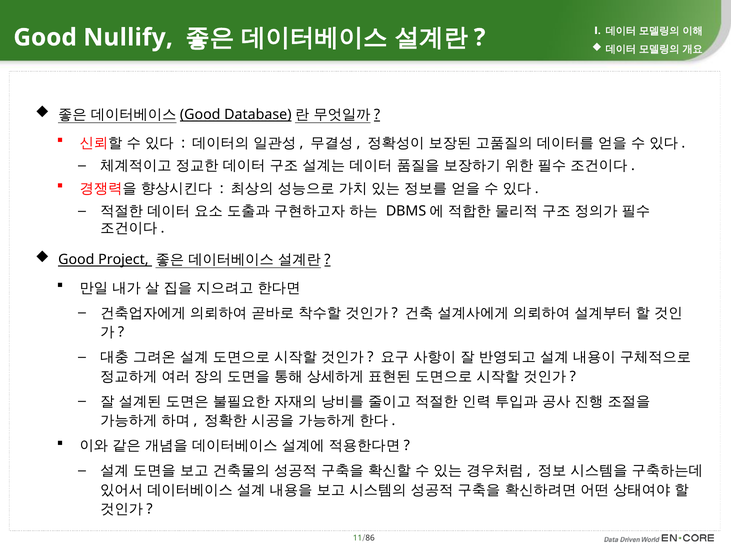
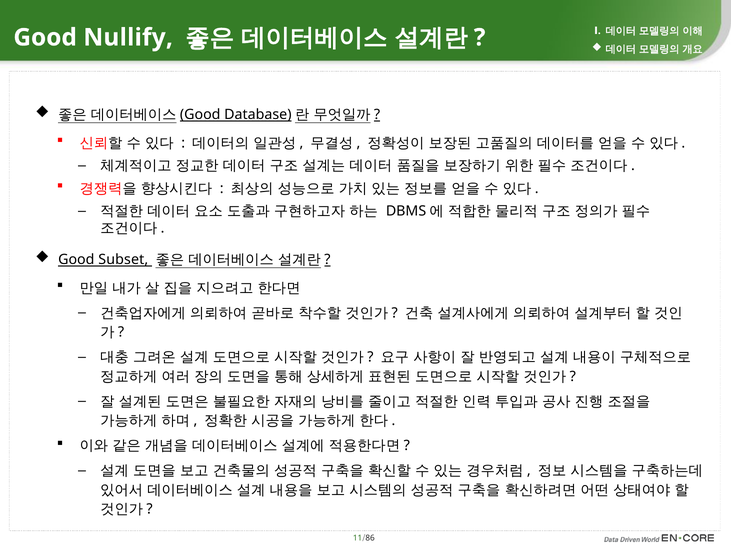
Project: Project -> Subset (123, 260)
